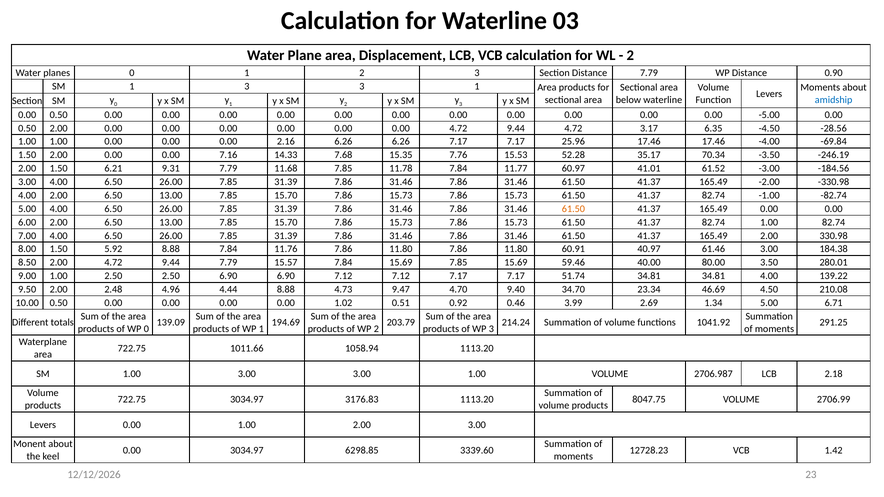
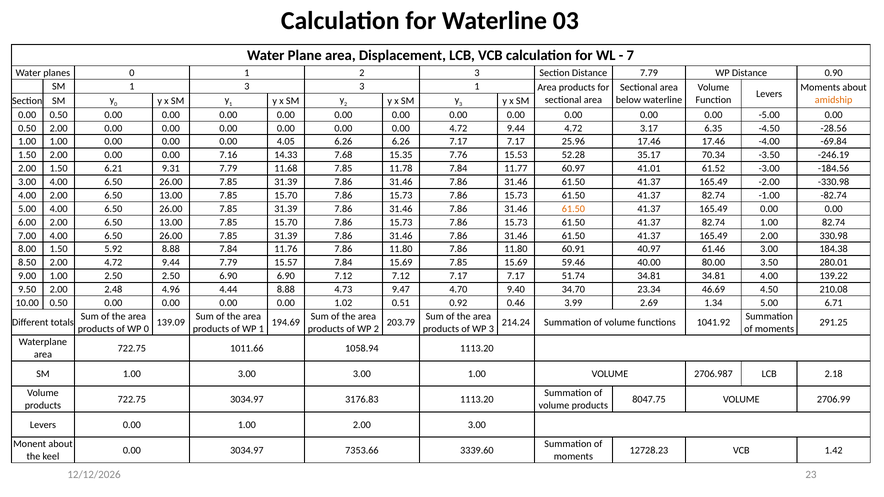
2: 2 -> 7 (630, 56)
amidship colour: blue -> orange (834, 100)
2.16: 2.16 -> 4.05 (286, 142)
6298.85: 6298.85 -> 7353.66 (362, 450)
